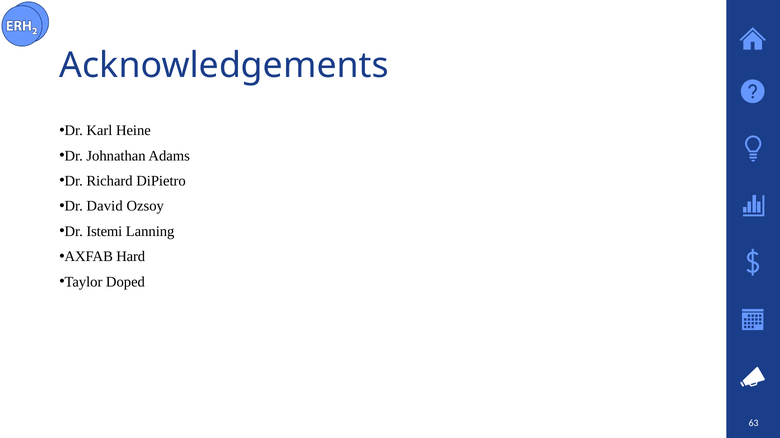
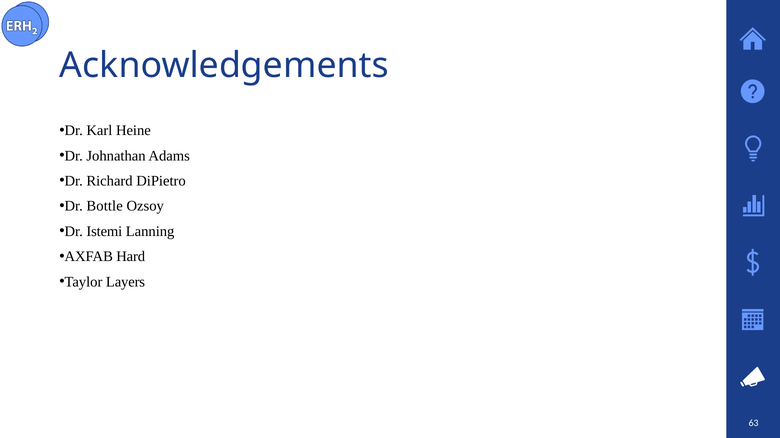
David: David -> Bottle (105, 207)
Doped: Doped -> Layers (126, 282)
